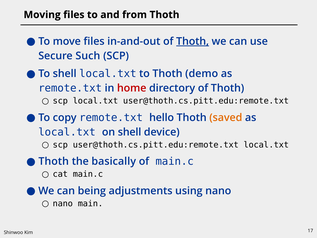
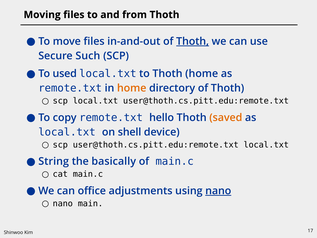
To shell: shell -> used (65, 74)
Thoth demo: demo -> home (202, 74)
home colour: red -> orange (132, 88)
Thoth: Thoth -> String (54, 161)
being: being -> office (92, 191)
nano underline: none -> present (218, 191)
